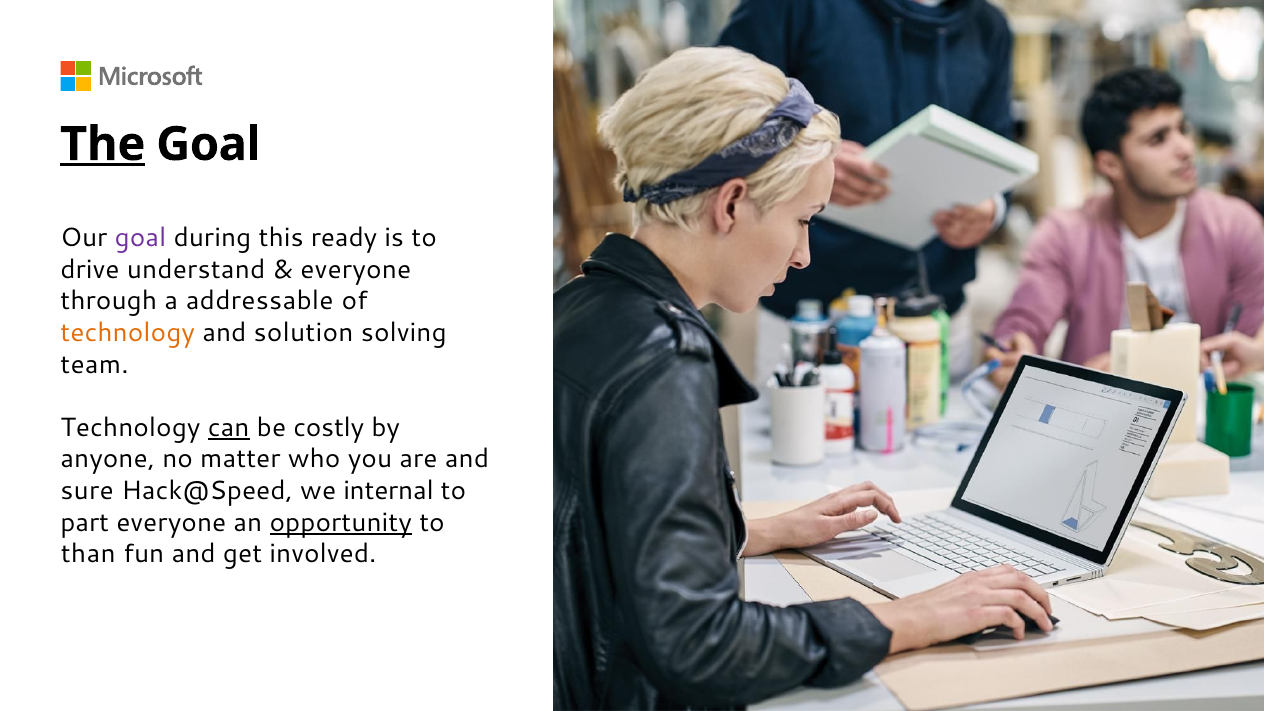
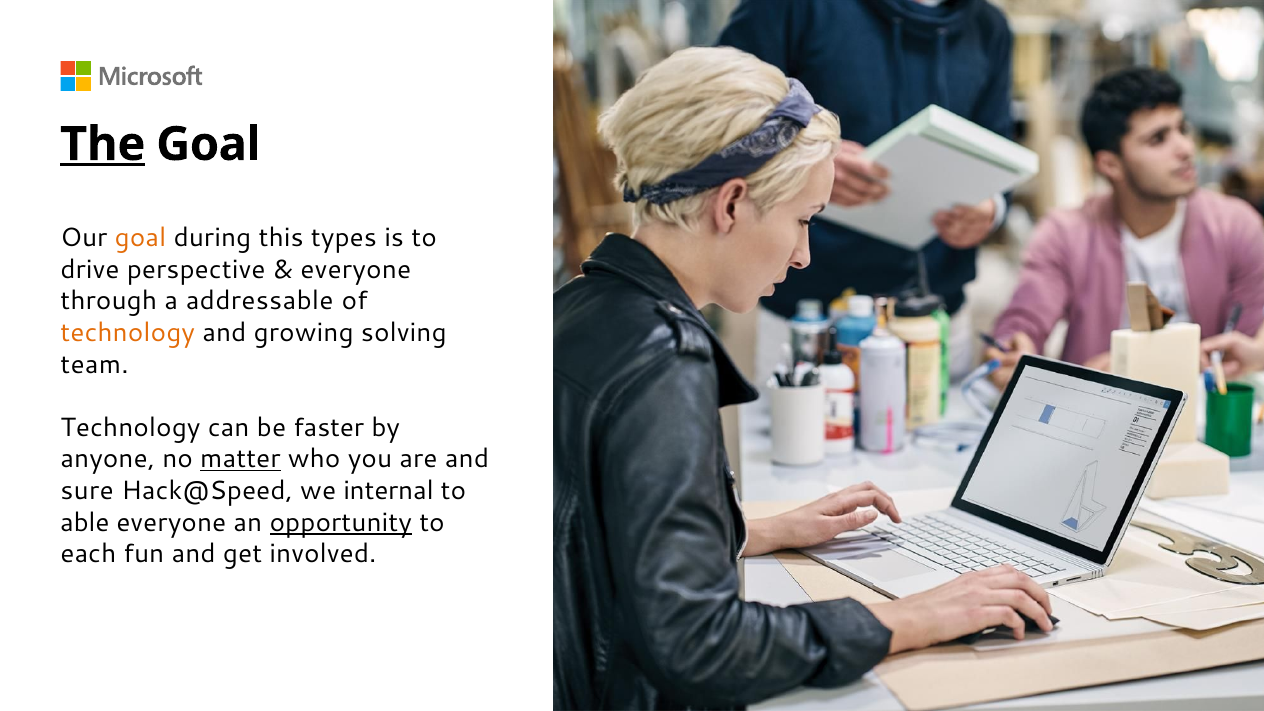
goal colour: purple -> orange (141, 238)
ready: ready -> types (344, 238)
understand: understand -> perspective (196, 270)
solution: solution -> growing (304, 333)
can underline: present -> none (229, 428)
costly: costly -> faster (329, 428)
matter underline: none -> present (240, 459)
part: part -> able (85, 522)
than: than -> each (88, 554)
